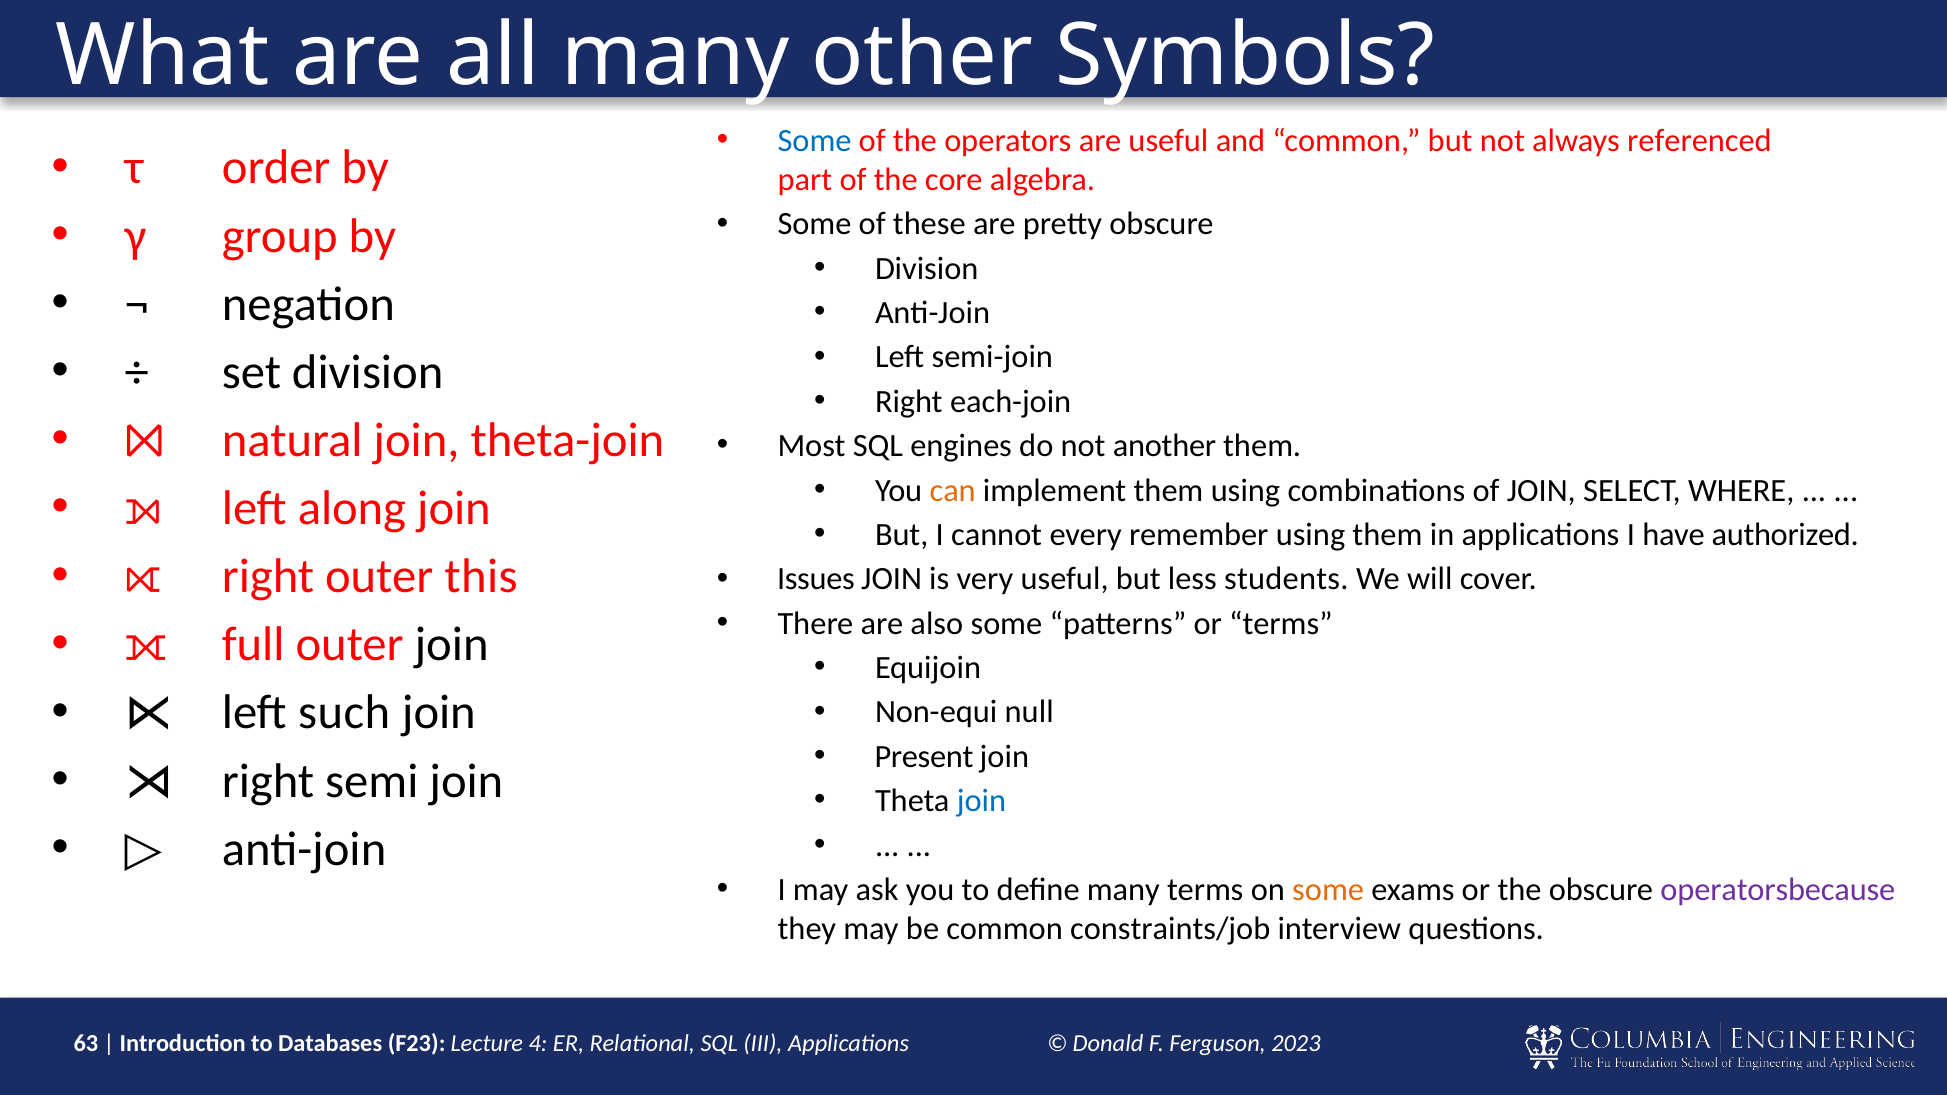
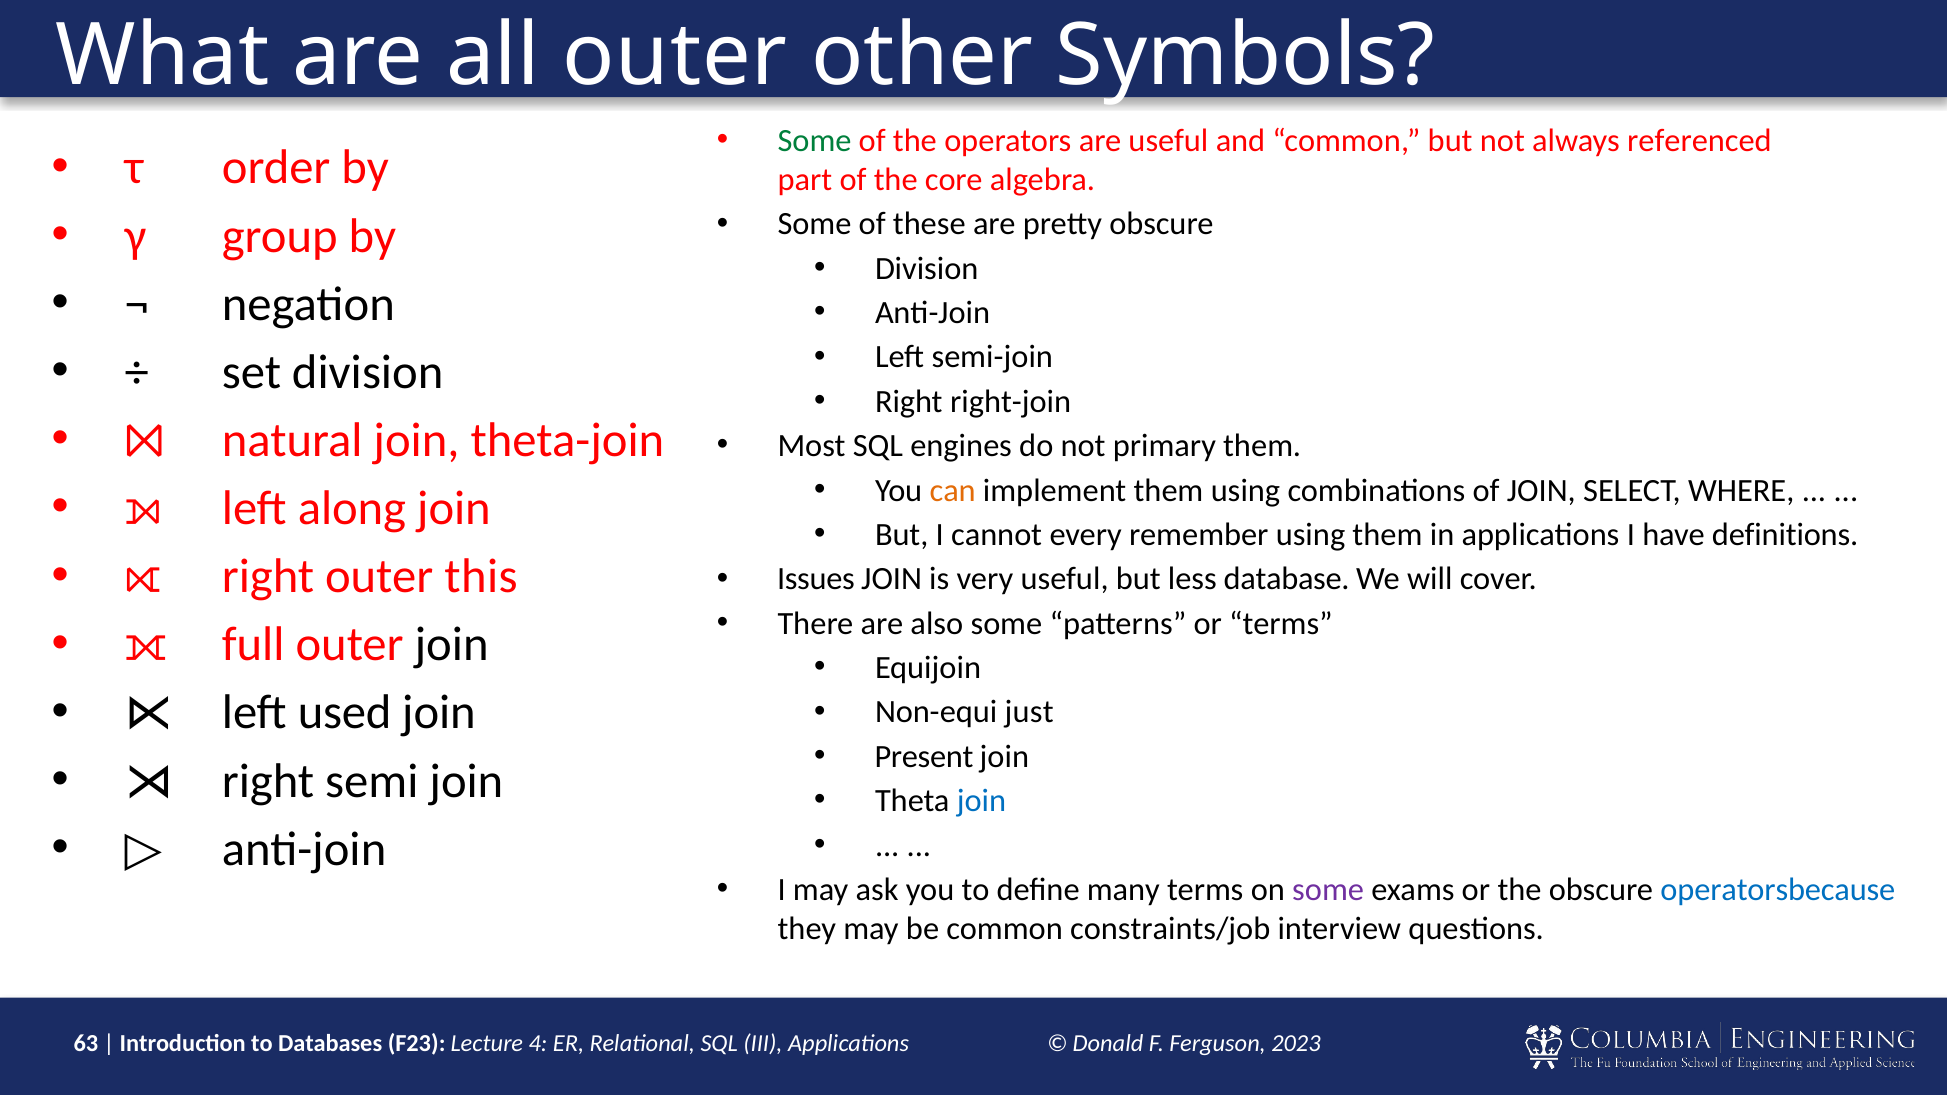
all many: many -> outer (675, 56)
Some colour: blue -> green (815, 141)
each-join: each-join -> right-join (1011, 402)
another: another -> primary (1164, 446)
authorized: authorized -> definitions (1785, 535)
students: students -> database (1287, 579)
such: such -> used (345, 713)
null: null -> just (1029, 712)
some colour: orange -> purple (1328, 890)
operatorsbecause colour: purple -> blue (1778, 890)
